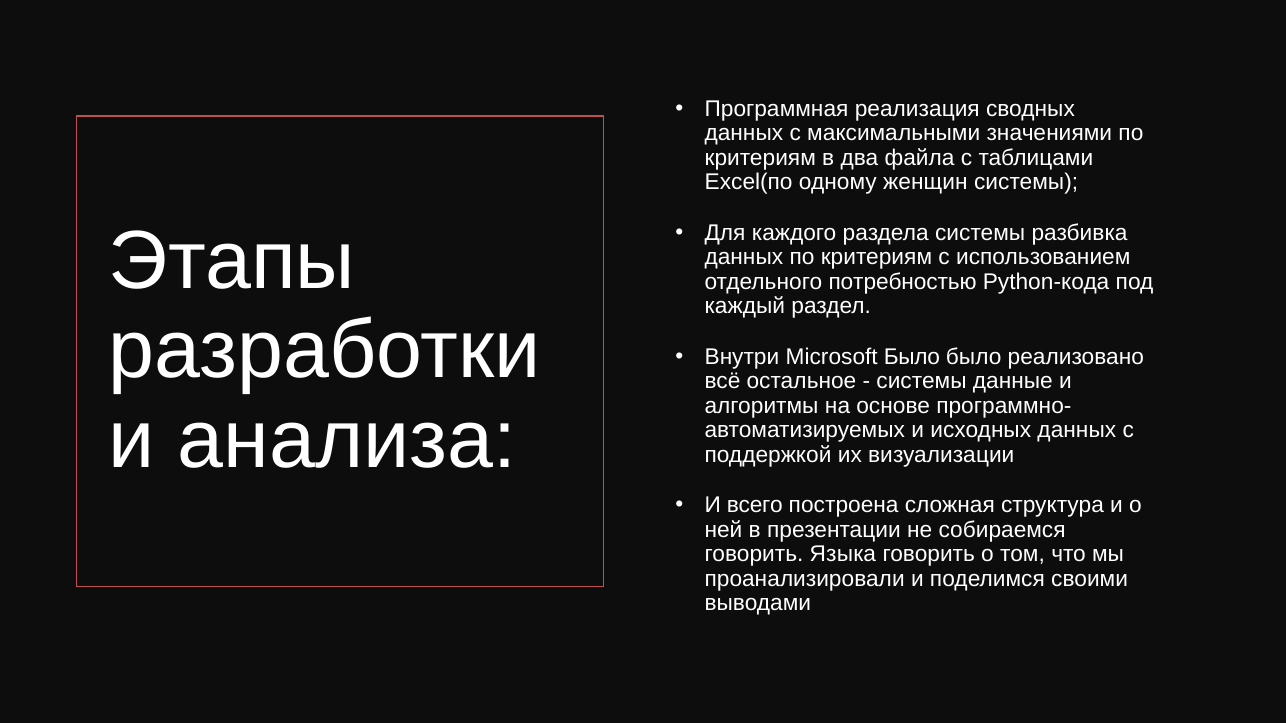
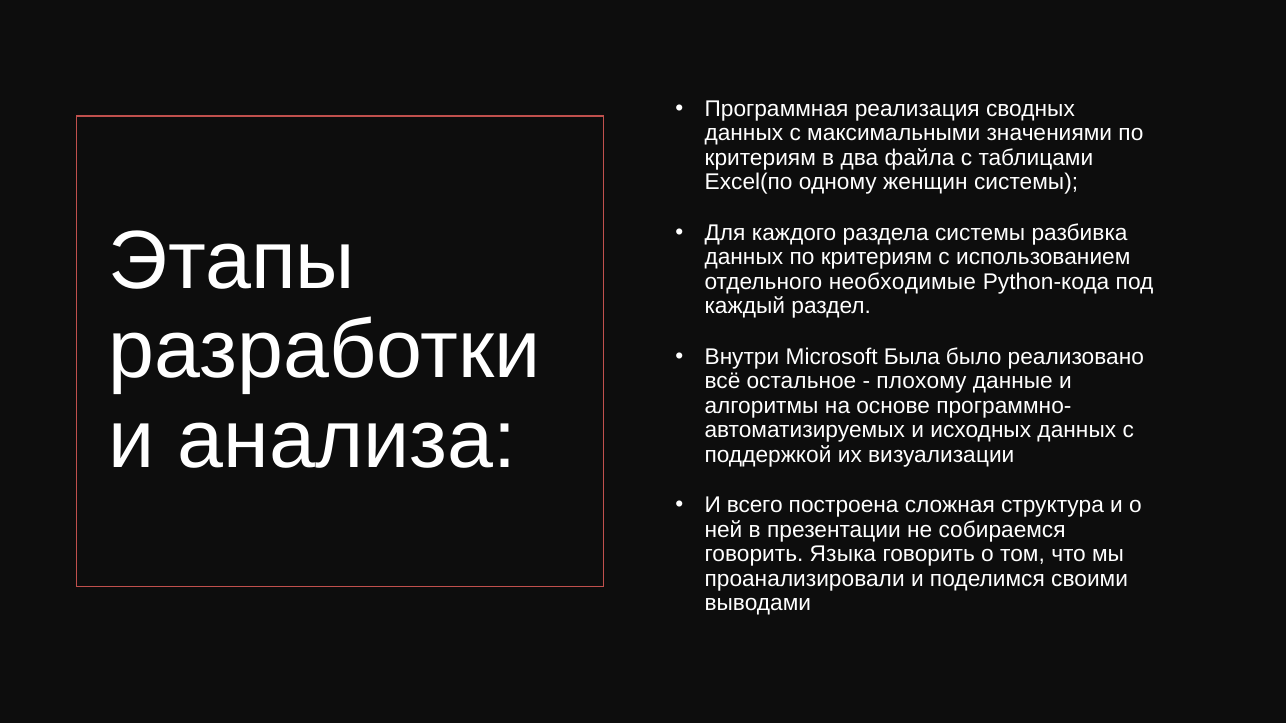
потребностью: потребностью -> необходимые (902, 282)
Microsoft Было: Было -> Была (912, 357)
системы: системы -> плохому (921, 381)
